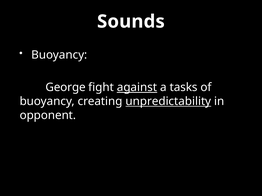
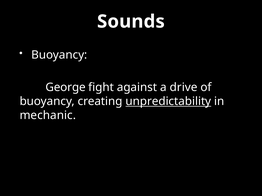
against underline: present -> none (137, 88)
tasks: tasks -> drive (184, 88)
opponent: opponent -> mechanic (48, 116)
